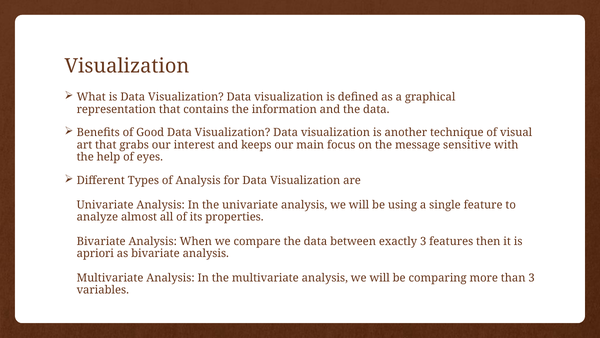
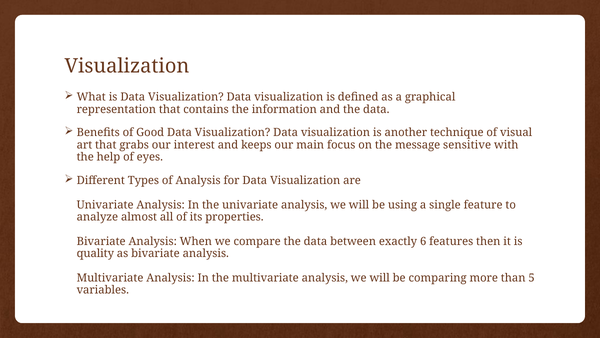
exactly 3: 3 -> 6 (423, 241)
apriori: apriori -> quality (95, 253)
than 3: 3 -> 5 (532, 278)
